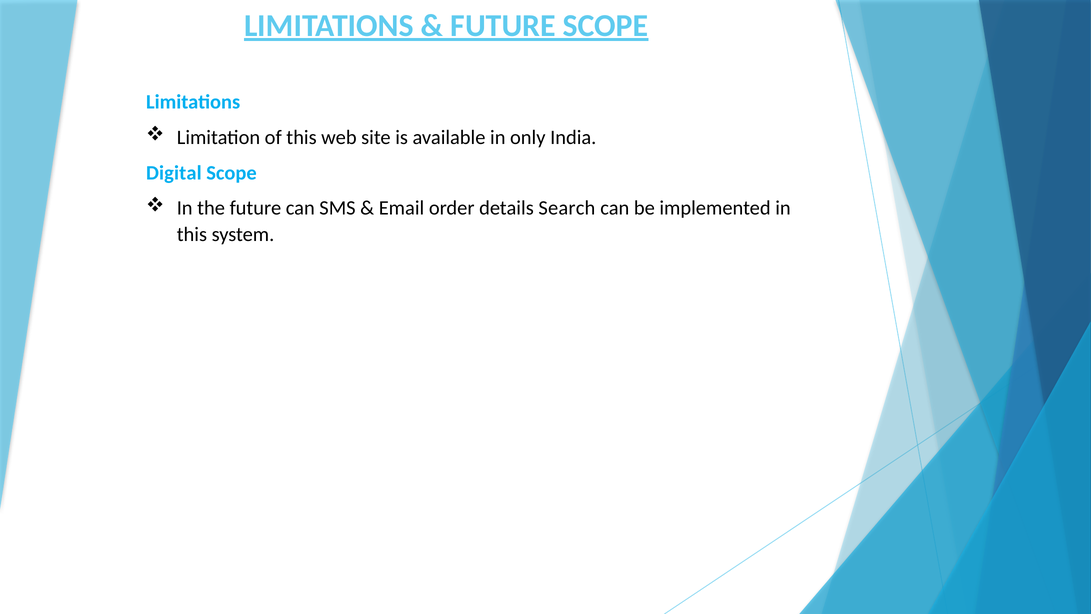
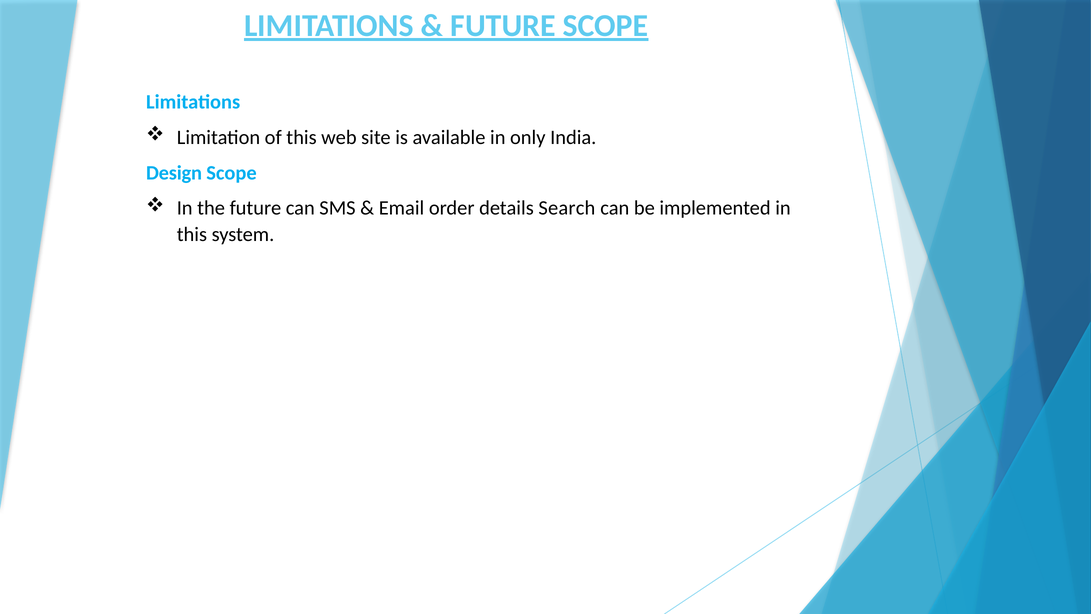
Digital: Digital -> Design (174, 173)
